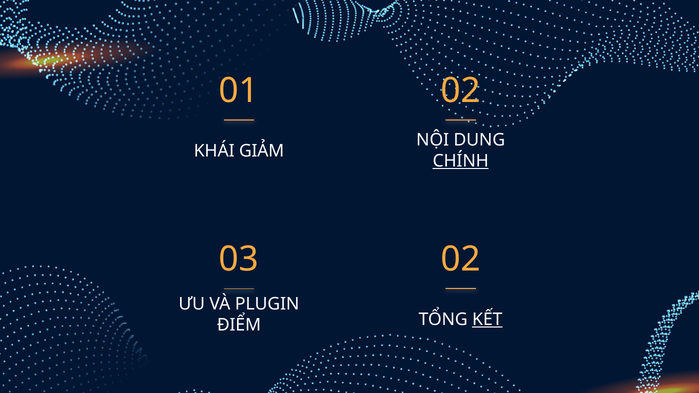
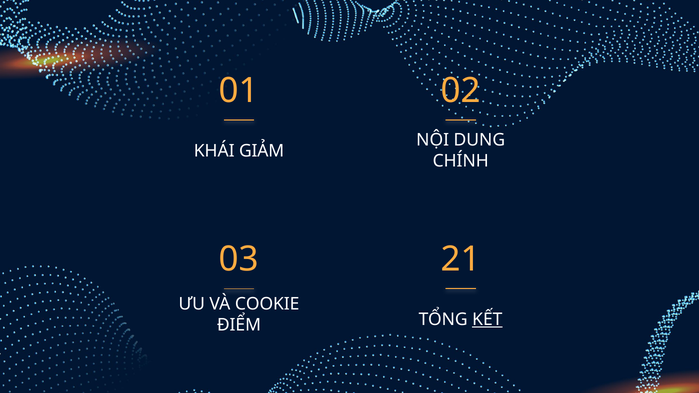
CHÍNH underline: present -> none (461, 161)
03 02: 02 -> 21 (461, 259)
PLUGIN: PLUGIN -> COOKIE (267, 304)
